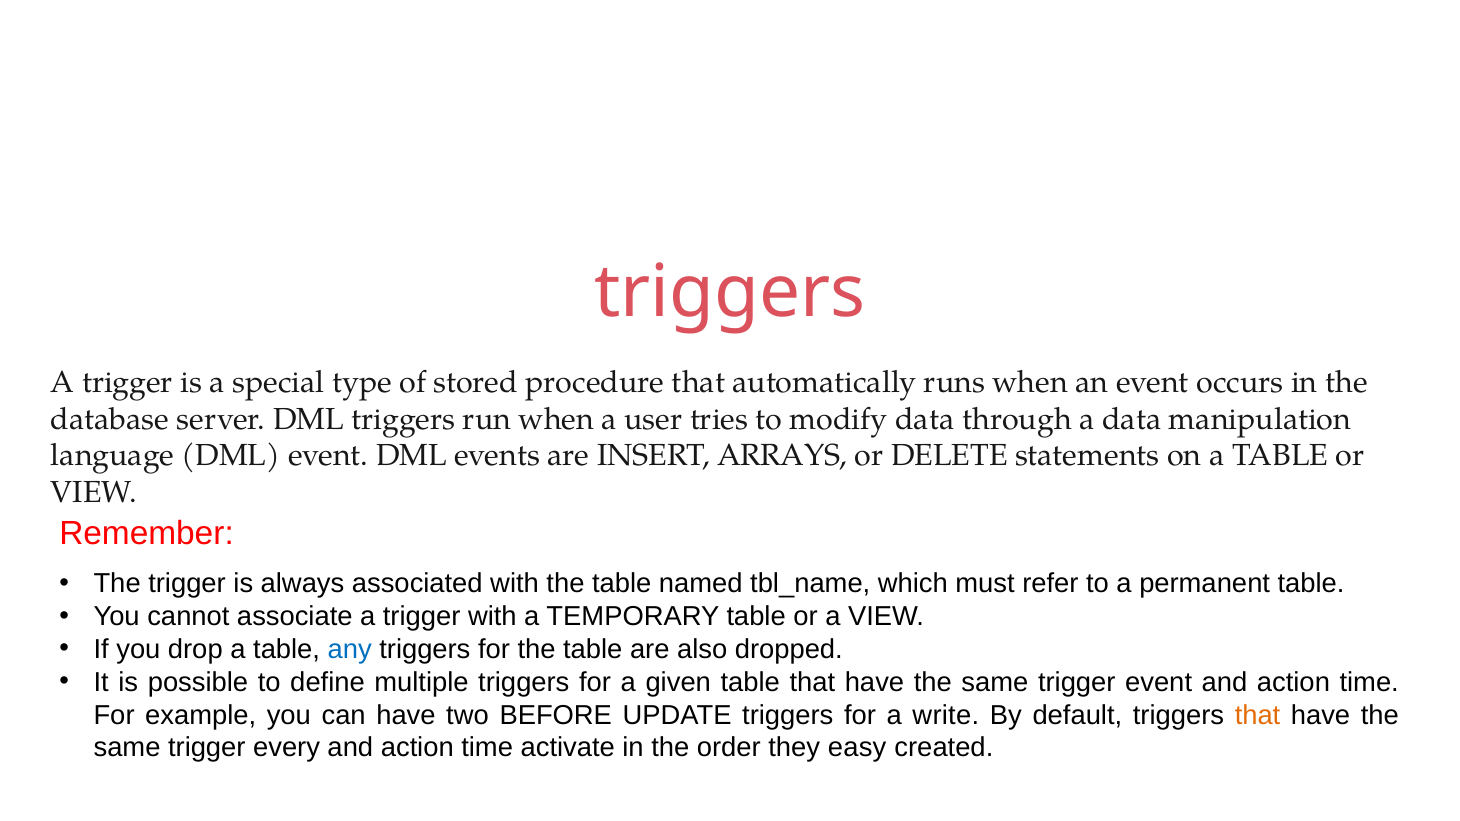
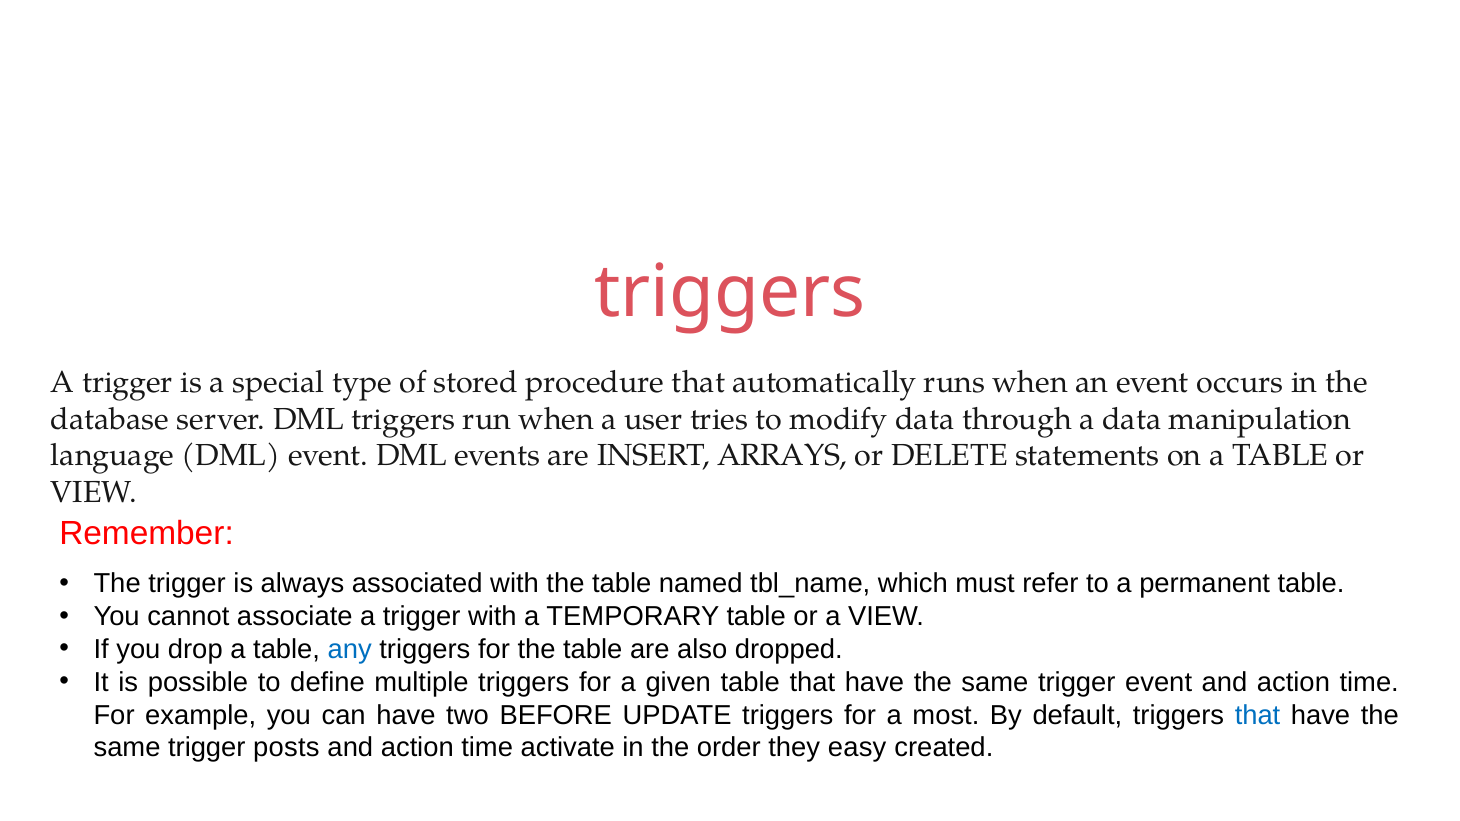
write: write -> most (946, 715)
that colour: orange -> blue (1258, 715)
every: every -> posts (286, 748)
